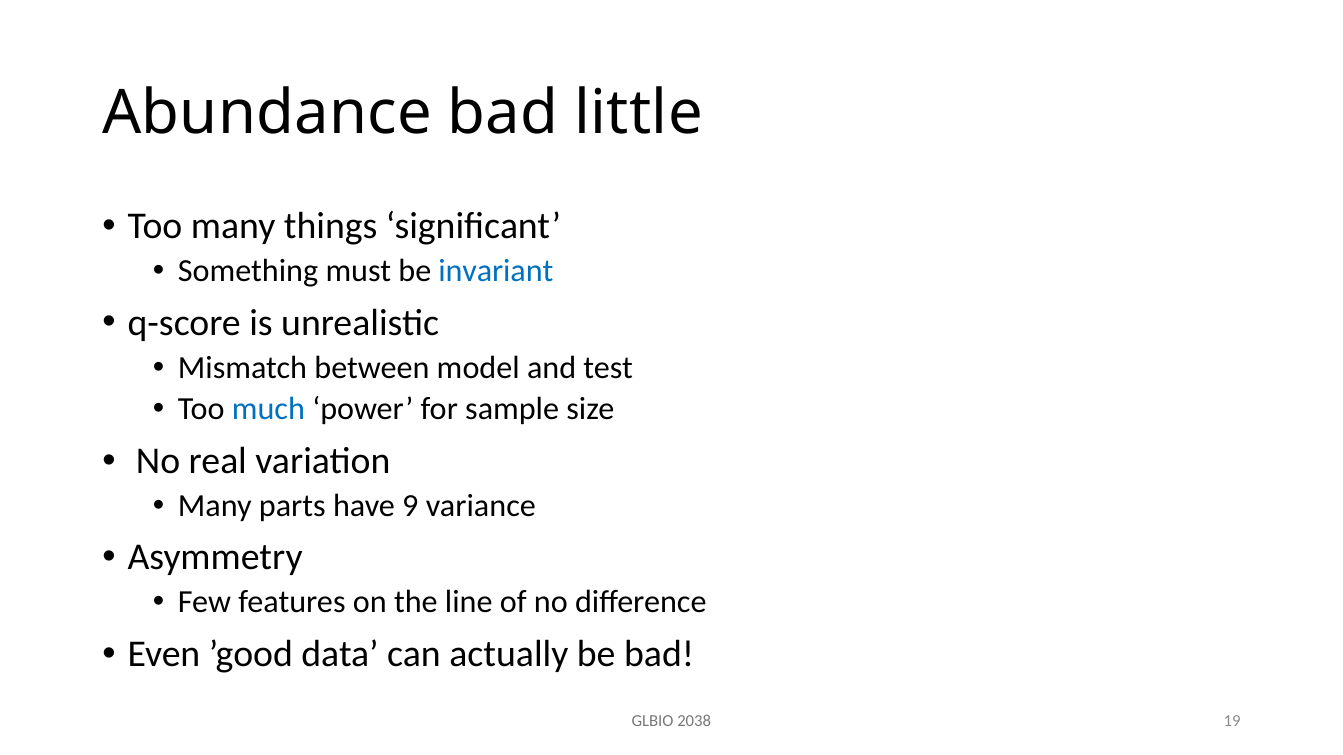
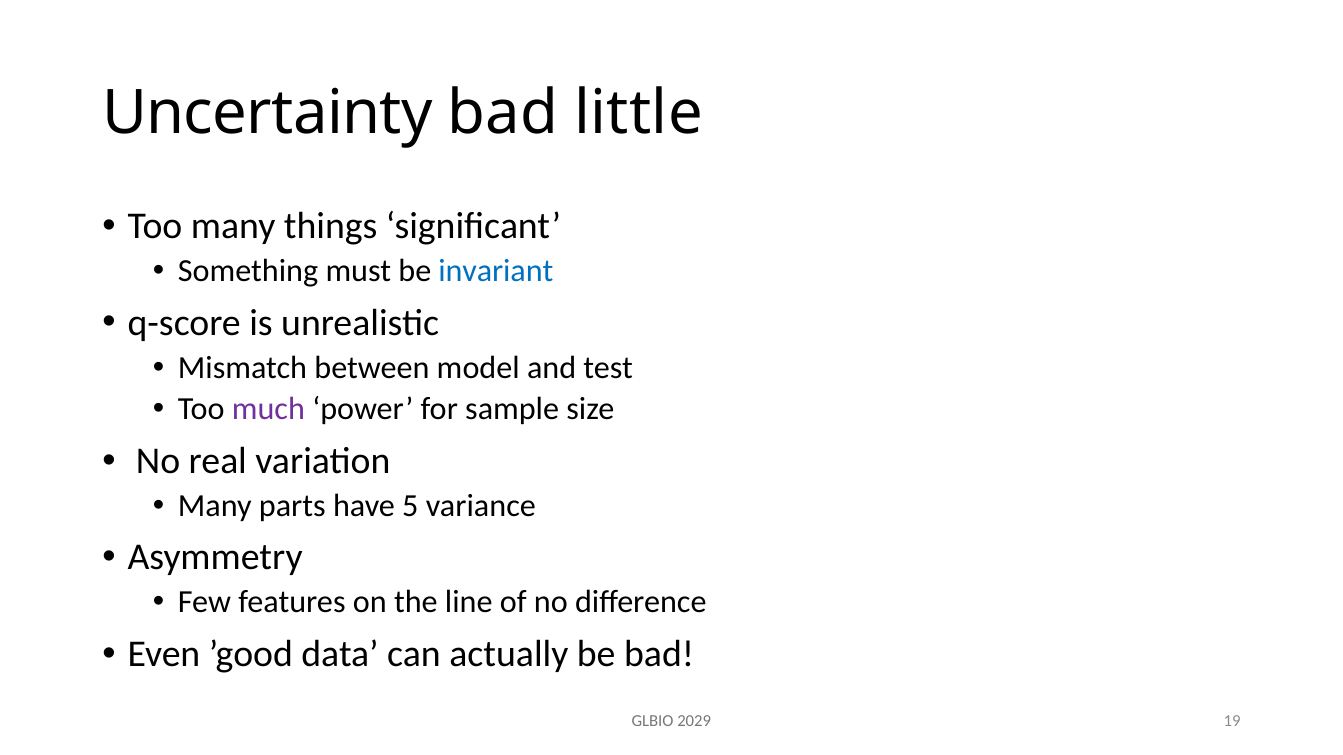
Abundance: Abundance -> Uncertainty (267, 113)
much colour: blue -> purple (268, 409)
9: 9 -> 5 (410, 506)
2038: 2038 -> 2029 (694, 721)
